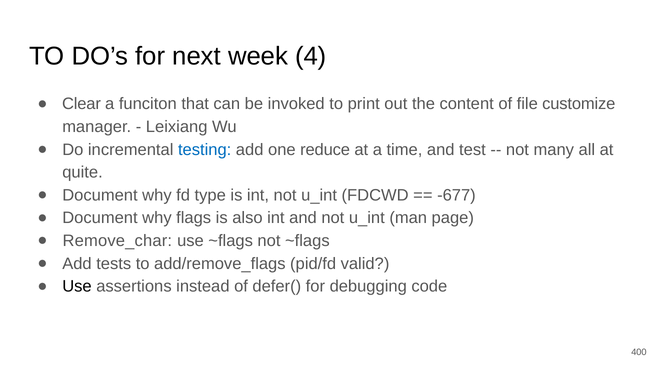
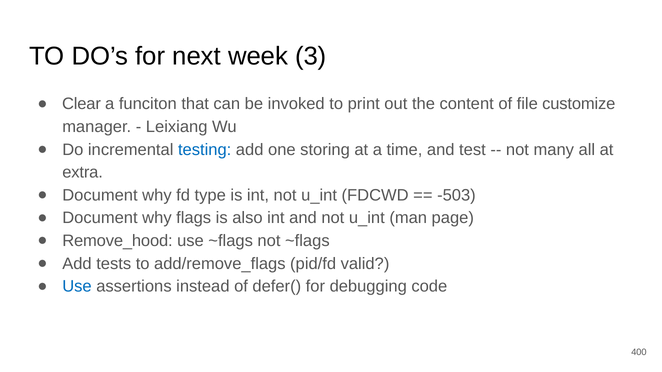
4: 4 -> 3 (311, 56)
reduce: reduce -> storing (325, 150)
quite: quite -> extra (83, 173)
-677: -677 -> -503 (456, 195)
Remove_char: Remove_char -> Remove_hood (117, 241)
Use colour: black -> blue (77, 287)
